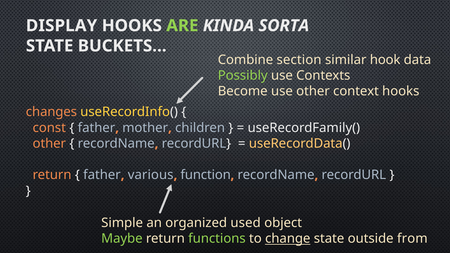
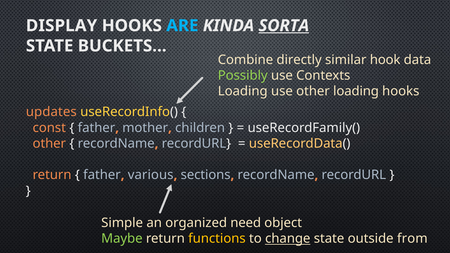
ARE colour: light green -> light blue (182, 26)
SORTA underline: none -> present (284, 26)
section: section -> directly (299, 60)
Become: Become -> Loading (243, 91)
other context: context -> loading (356, 91)
changes: changes -> updates (51, 112)
function: function -> sections (206, 175)
used: used -> need (246, 223)
functions colour: light green -> yellow (217, 239)
